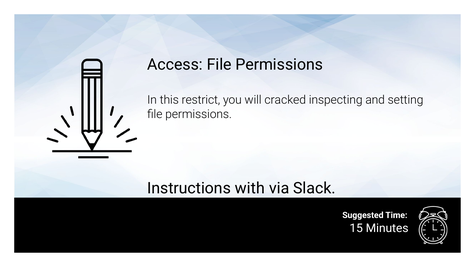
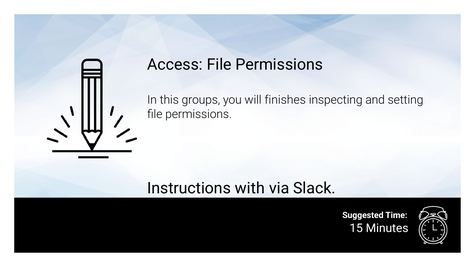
restrict: restrict -> groups (201, 100)
cracked: cracked -> finishes (285, 100)
